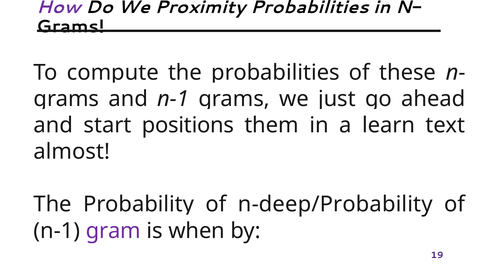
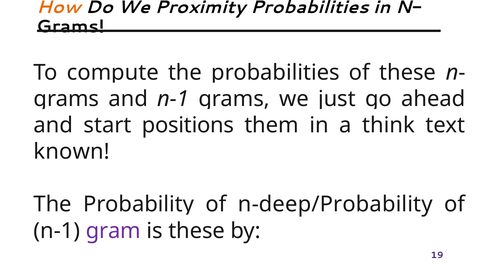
How colour: purple -> orange (59, 7)
learn: learn -> think (389, 125)
almost: almost -> known (72, 152)
is when: when -> these (197, 231)
